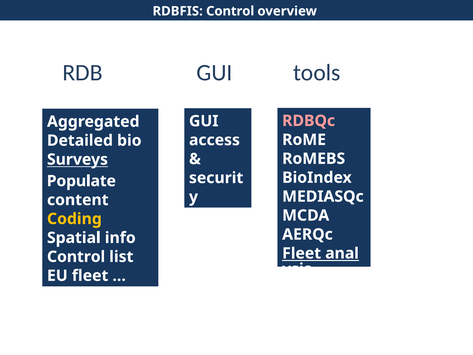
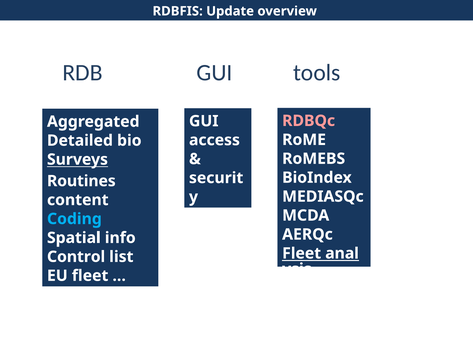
RDBFIS Control: Control -> Update (230, 11)
Populate: Populate -> Routines (81, 181)
Coding colour: yellow -> light blue (74, 219)
